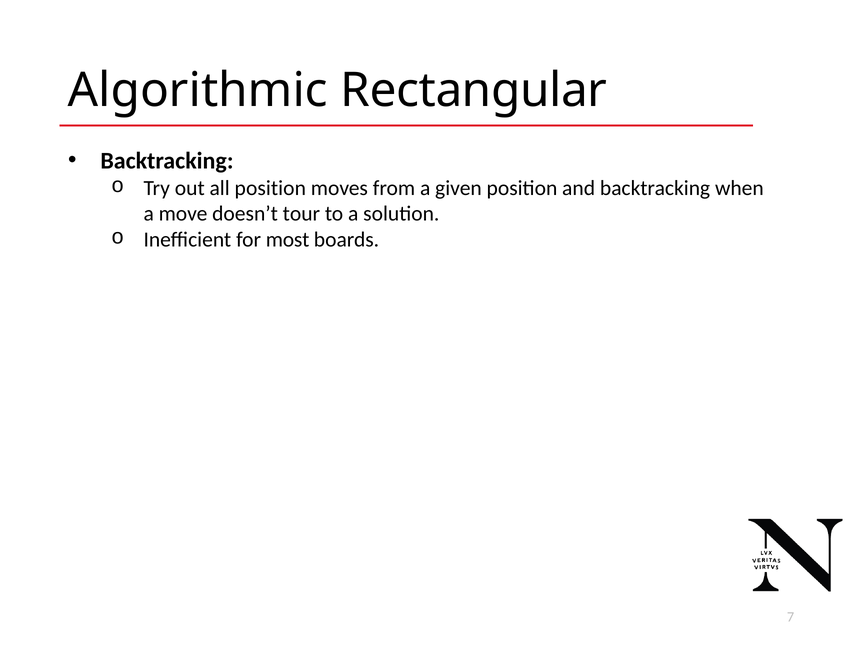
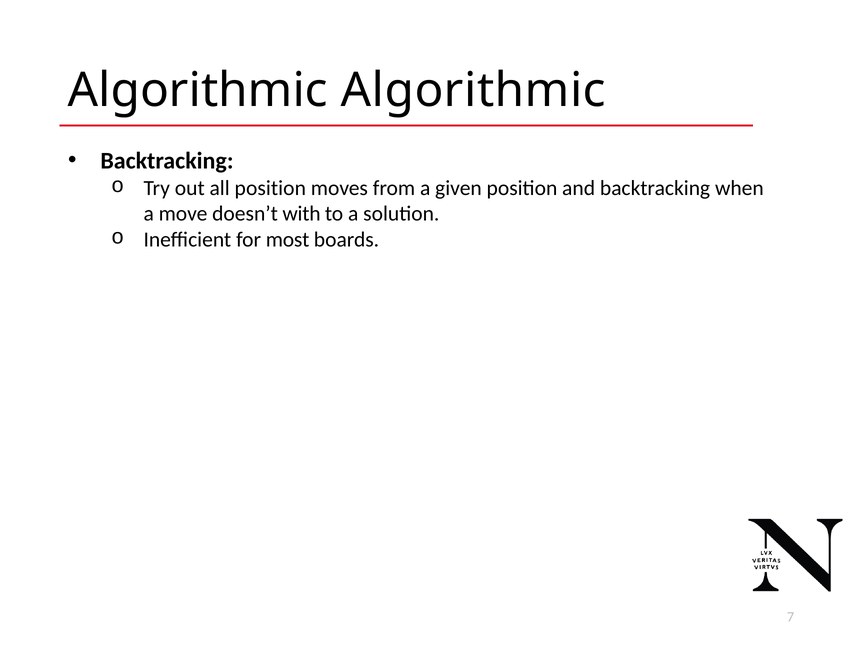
Algorithmic Rectangular: Rectangular -> Algorithmic (473, 91)
tour: tour -> with (302, 214)
